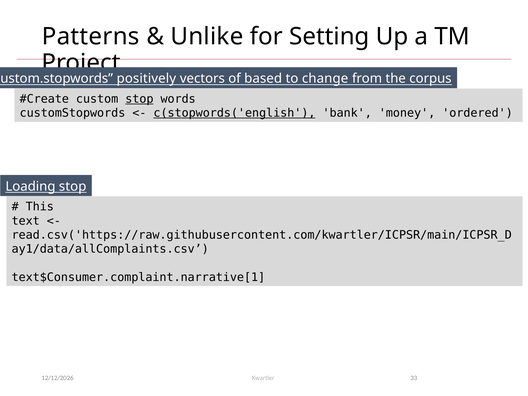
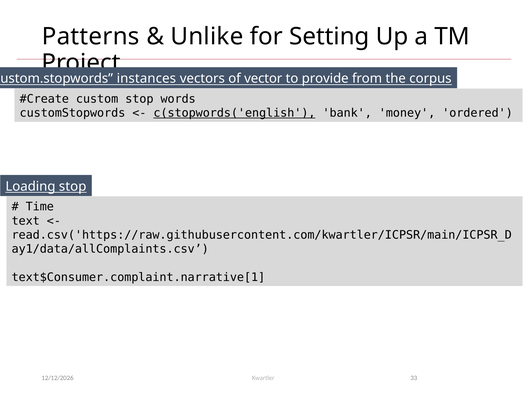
positively: positively -> instances (146, 79)
based: based -> vector (263, 79)
change: change -> provide (325, 79)
stop underline: present -> none (139, 99)
This: This -> Time (40, 207)
